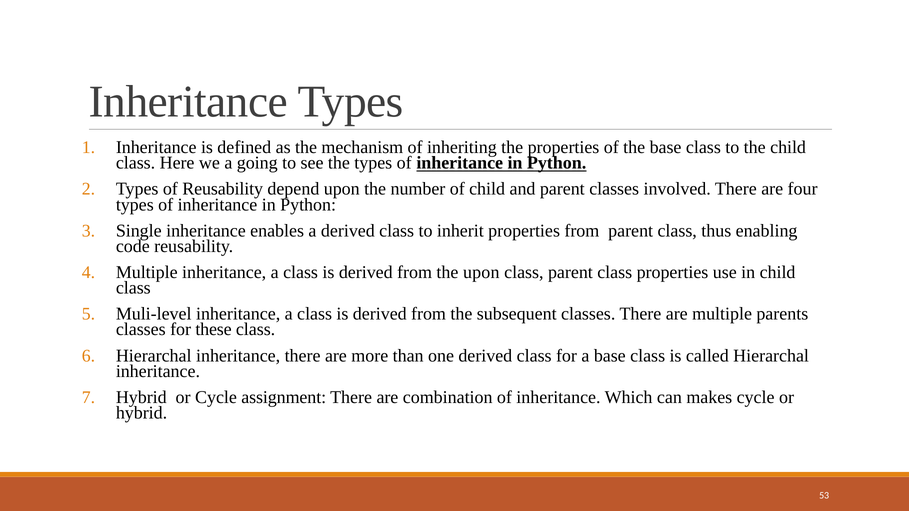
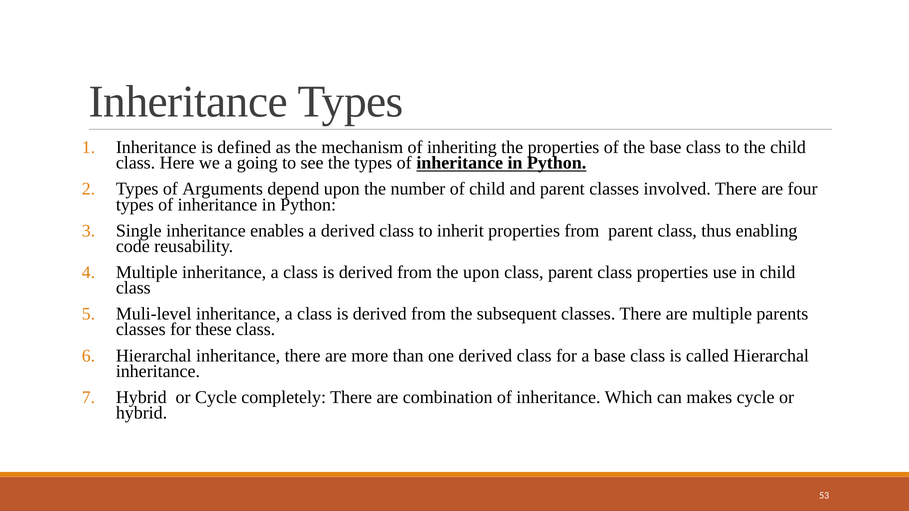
of Reusability: Reusability -> Arguments (223, 189)
assignment: assignment -> completely (284, 397)
